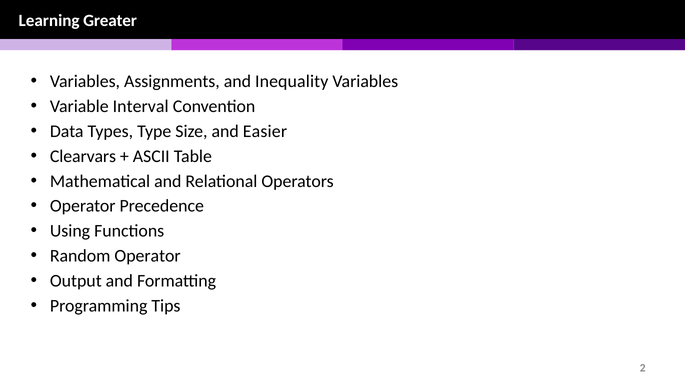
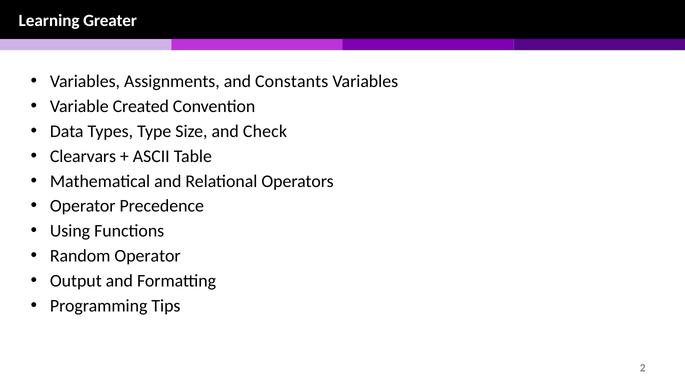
Inequality: Inequality -> Constants (292, 81)
Interval: Interval -> Created (141, 106)
Easier: Easier -> Check (265, 131)
